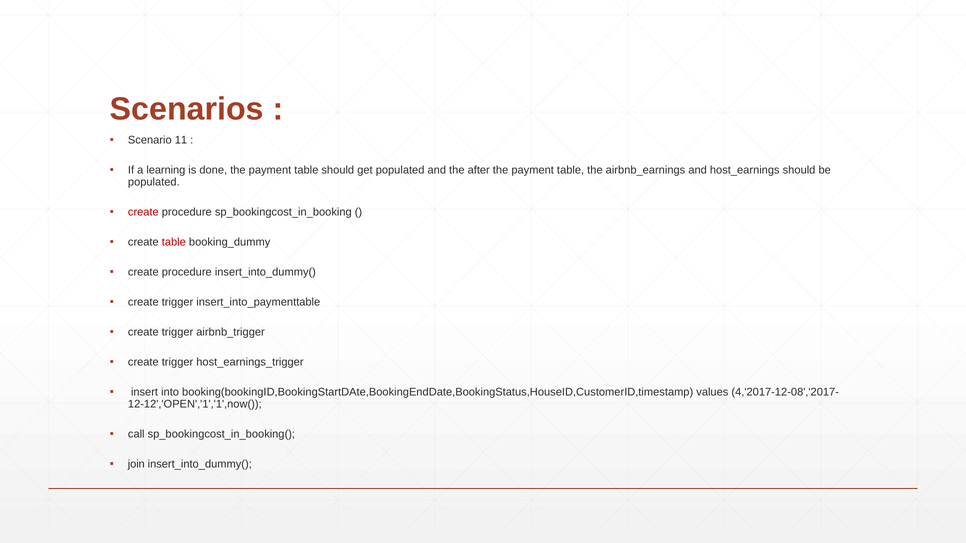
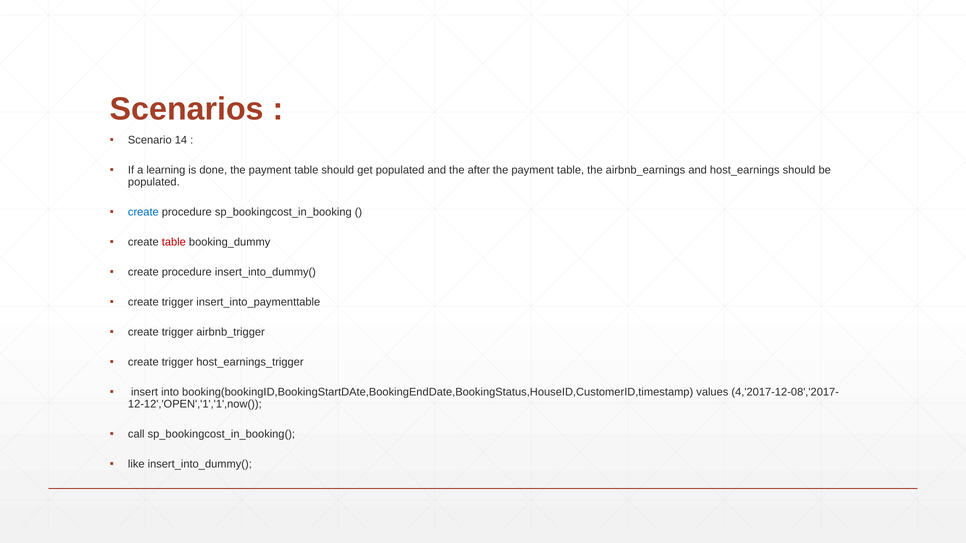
11: 11 -> 14 (181, 140)
create colour: red -> blue (143, 212)
join: join -> like (136, 465)
